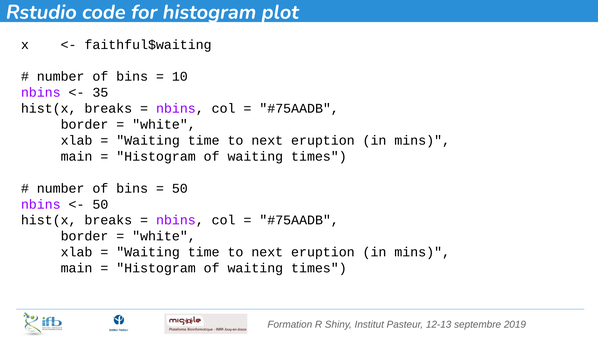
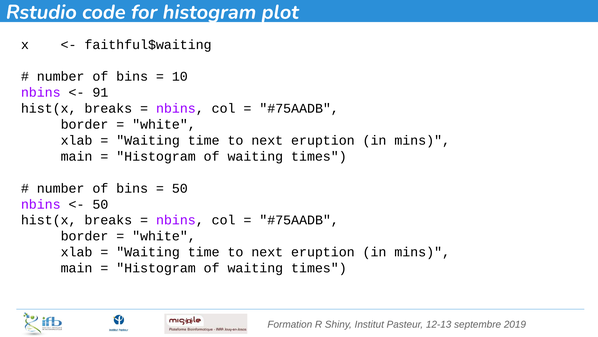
35: 35 -> 91 (100, 92)
